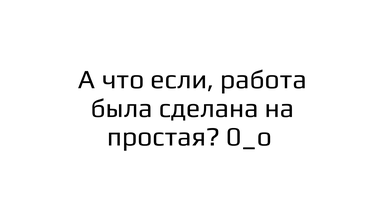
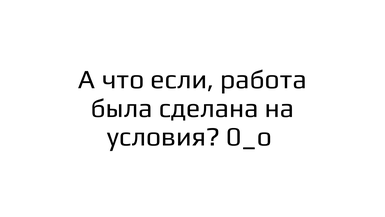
простая: простая -> условия (164, 137)
